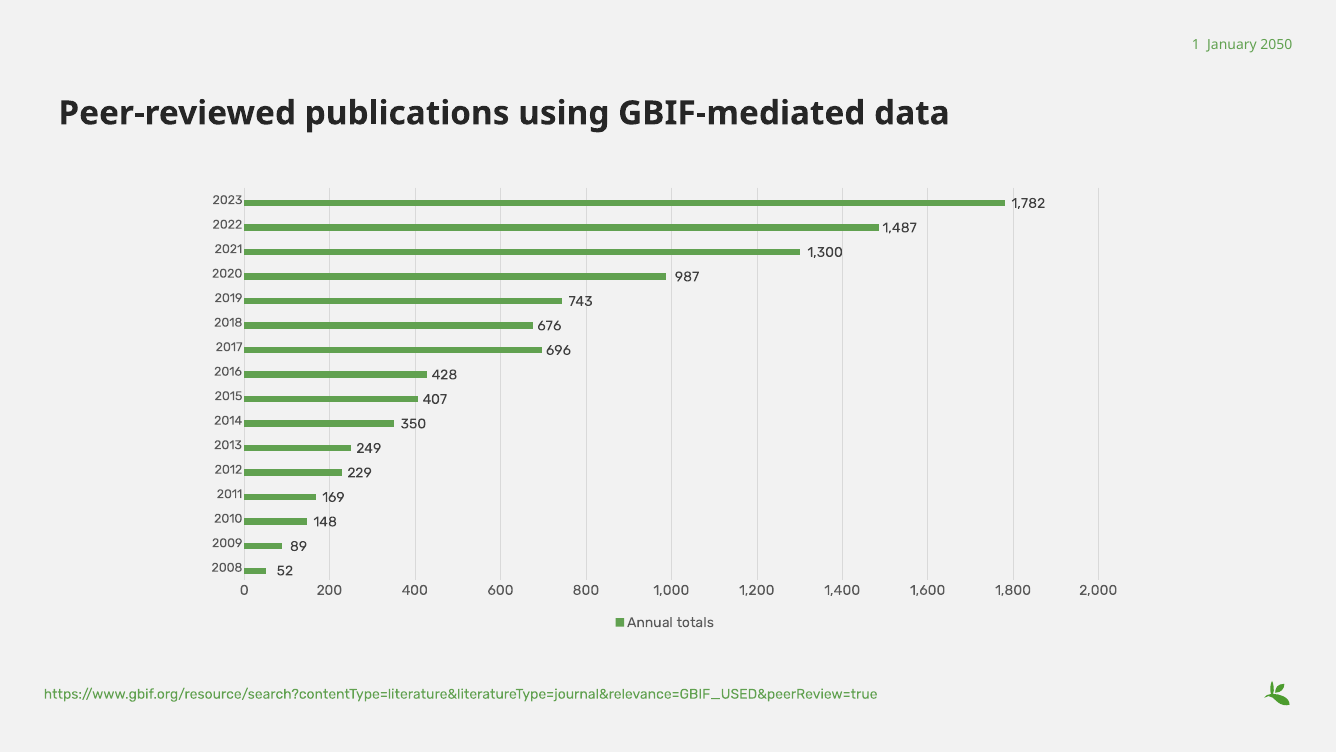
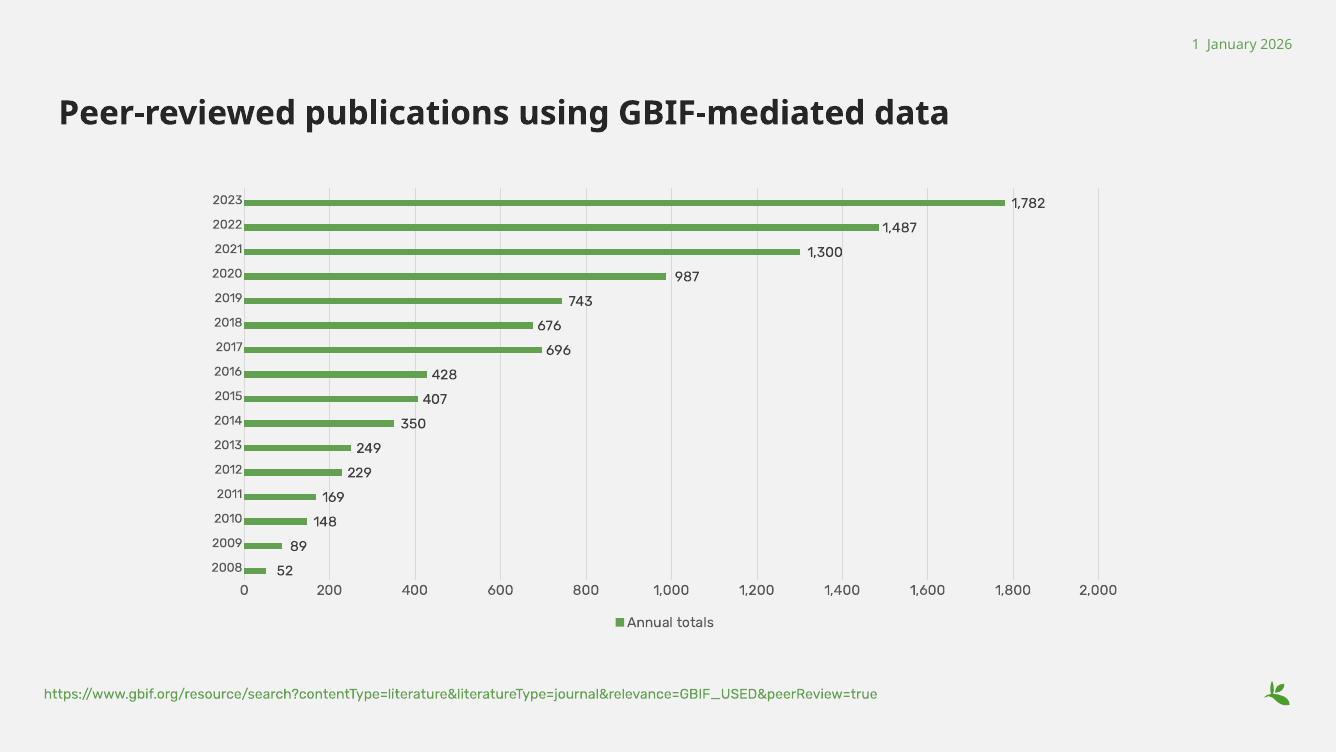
2050: 2050 -> 2026 (1276, 45)
